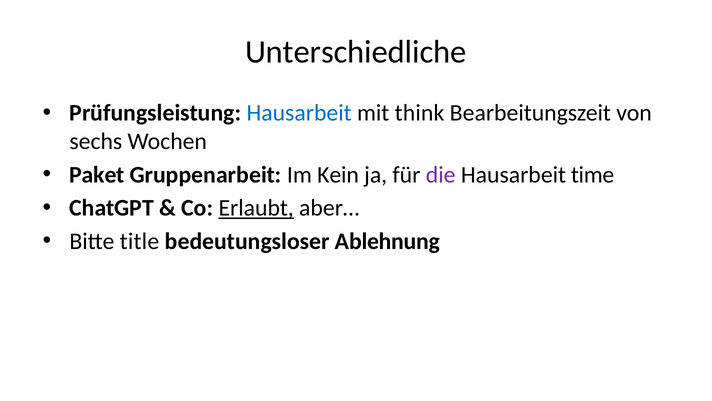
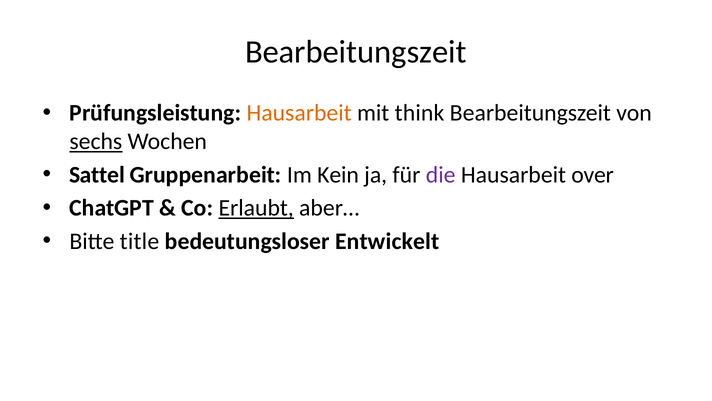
Unterschiedliche: Unterschiedliche -> Bearbeitungszeit (356, 52)
Hausarbeit colour: blue -> orange (299, 113)
sechs underline: none -> present (96, 141)
Paket: Paket -> Sattel (97, 175)
time: time -> over (593, 175)
Ablehnung: Ablehnung -> Entwickelt (387, 241)
